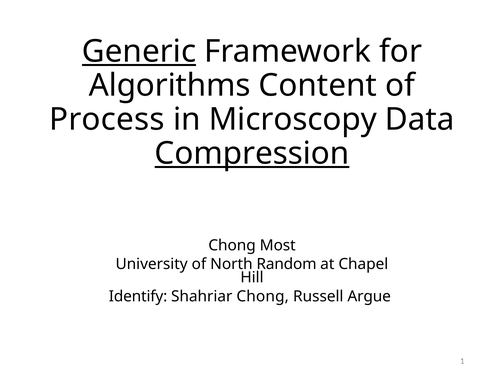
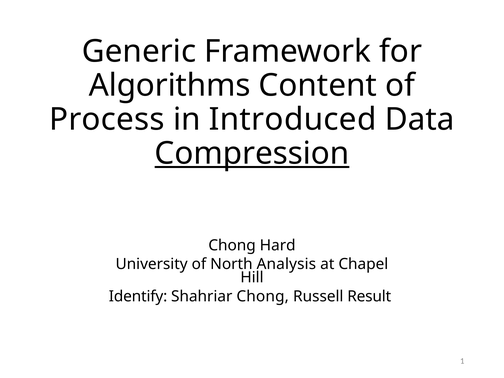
Generic underline: present -> none (139, 51)
Microscopy: Microscopy -> Introduced (293, 119)
Most: Most -> Hard (278, 245)
Random: Random -> Analysis (286, 264)
Argue: Argue -> Result (369, 296)
